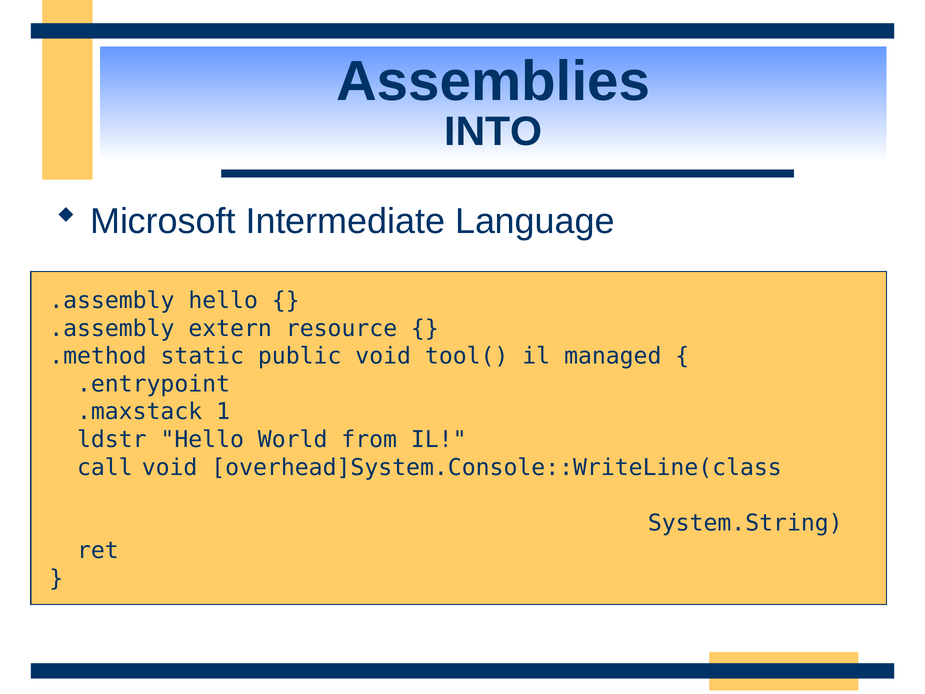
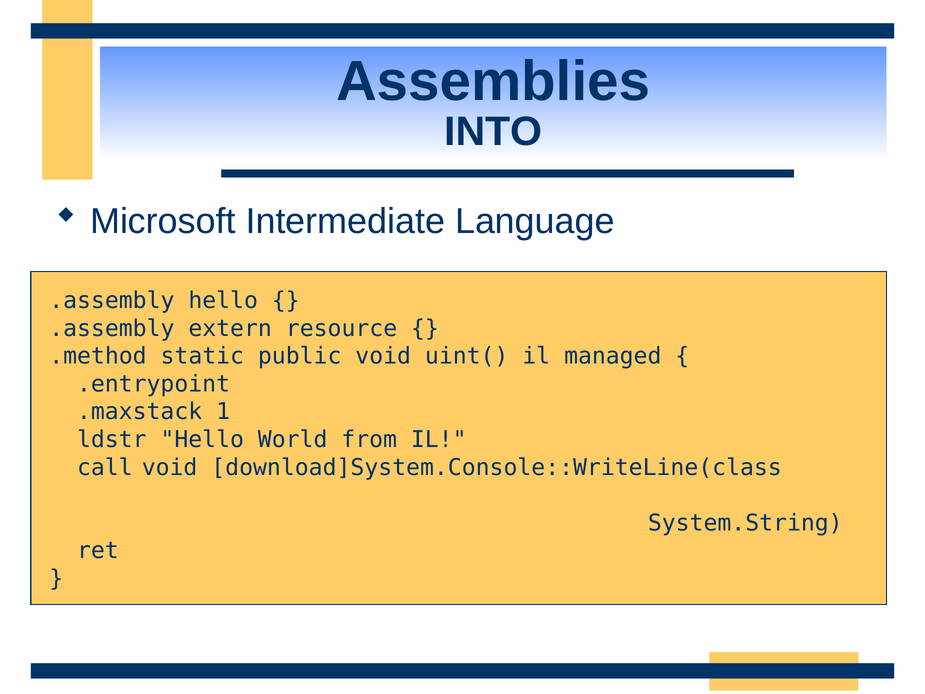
tool(: tool( -> uint( (467, 356)
overhead]System.Console::WriteLine(class: overhead]System.Console::WriteLine(class -> download]System.Console::WriteLine(class (497, 467)
